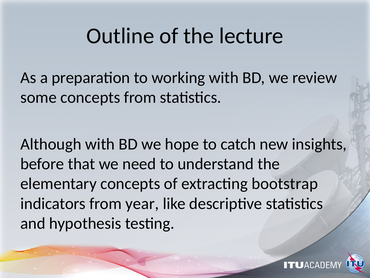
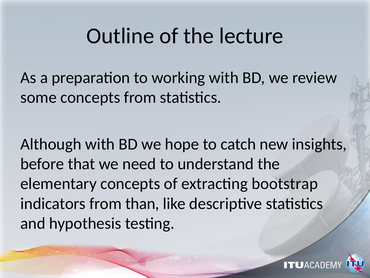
year: year -> than (142, 203)
